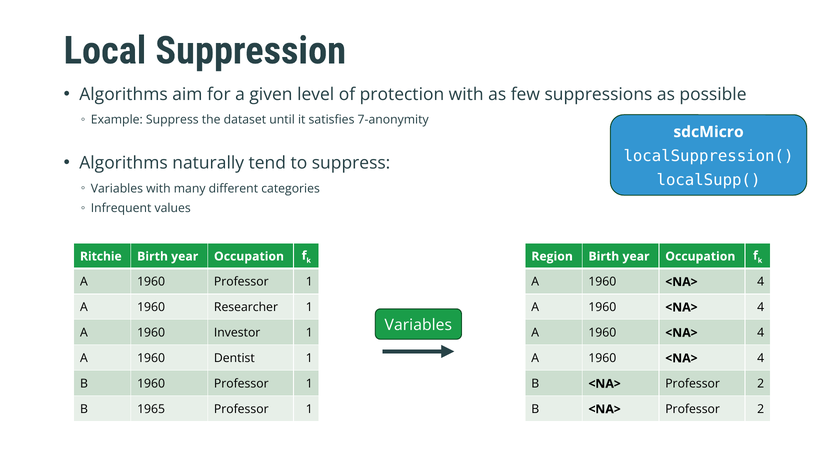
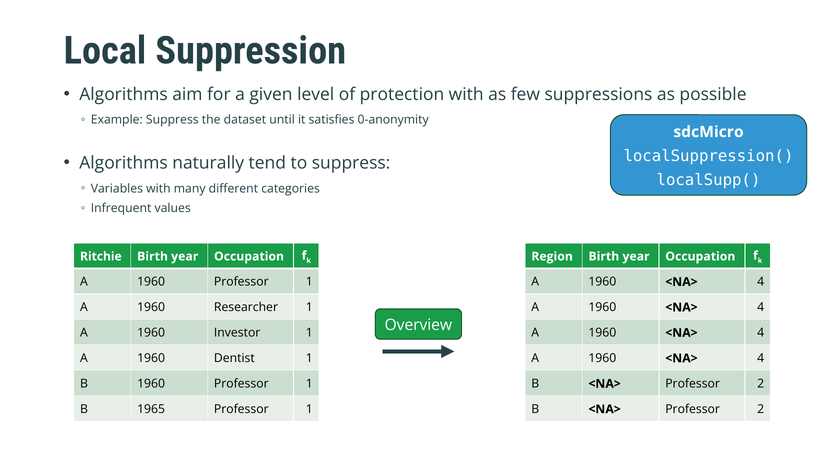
7-anonymity: 7-anonymity -> 0-anonymity (393, 120)
Variables: Variables -> Overview (418, 325)
